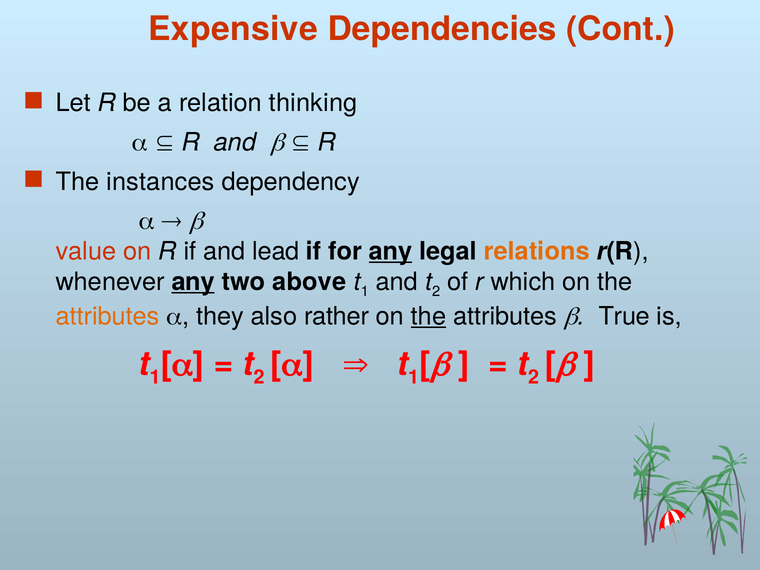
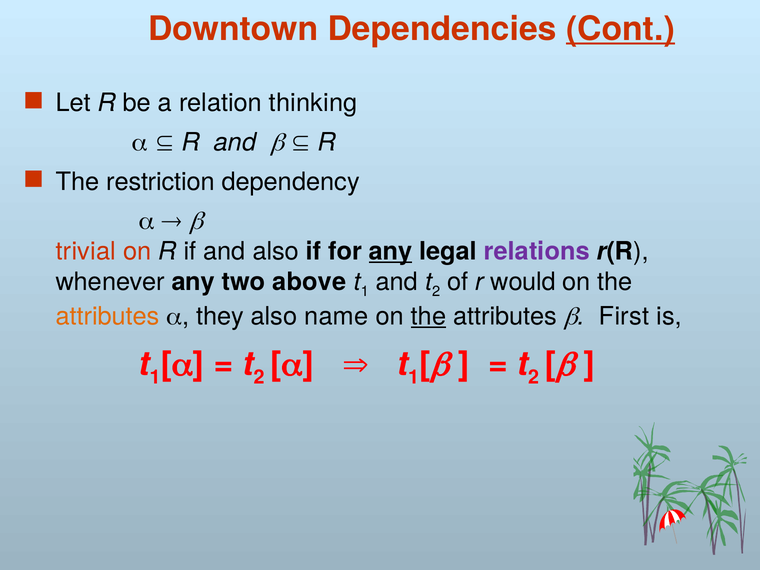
Expensive: Expensive -> Downtown (233, 29)
Cont underline: none -> present (620, 29)
instances: instances -> restriction (161, 182)
value: value -> trivial (86, 251)
and lead: lead -> also (276, 251)
relations colour: orange -> purple (537, 251)
any underline: present -> none (193, 282)
which: which -> would (523, 282)
rather: rather -> name (336, 316)
True: True -> First (624, 316)
